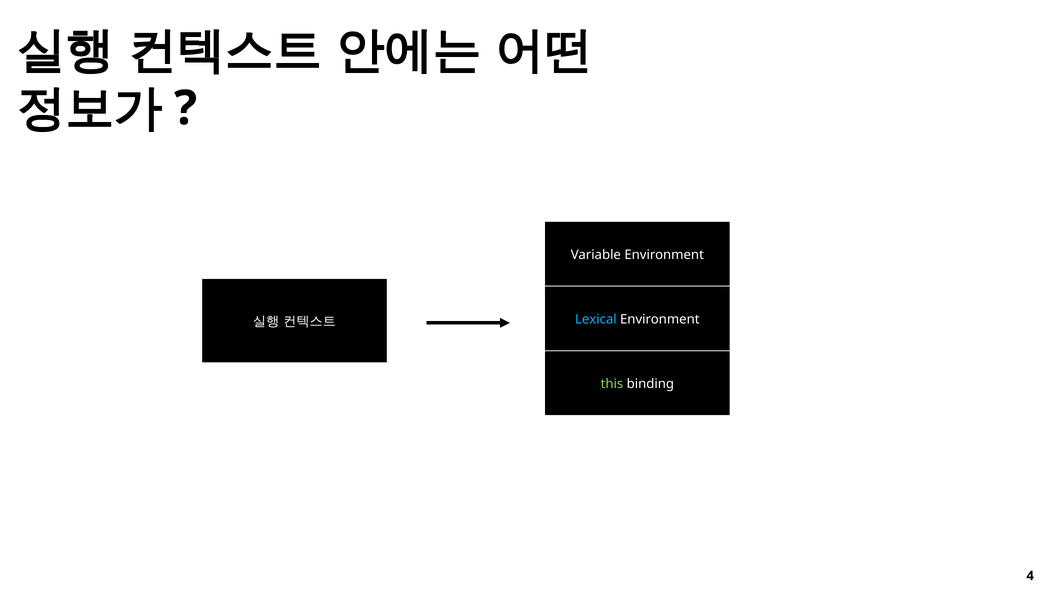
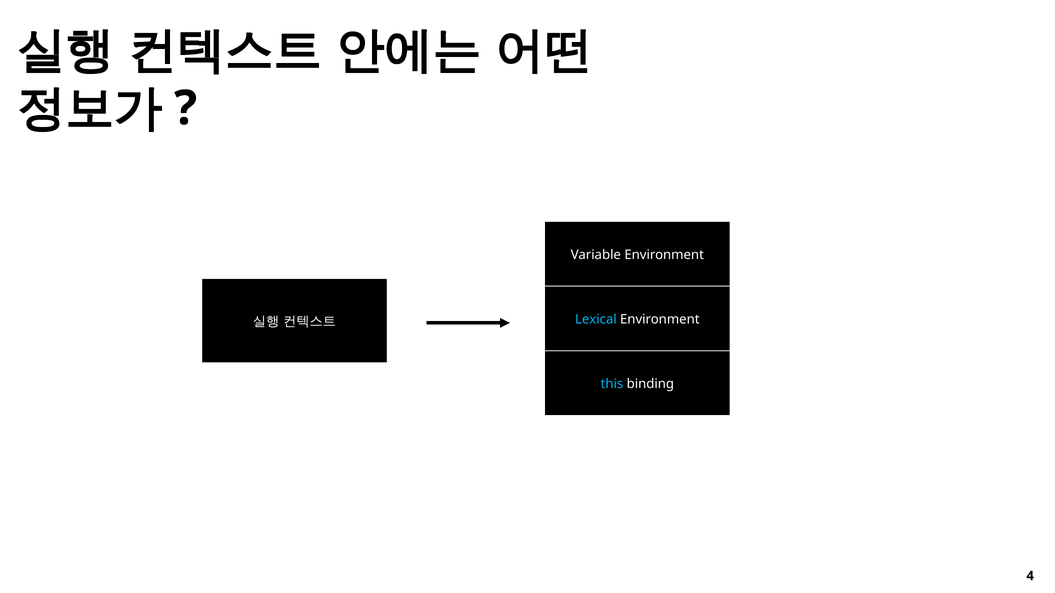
this colour: light green -> light blue (612, 384)
